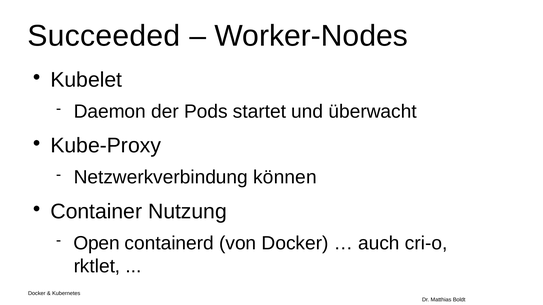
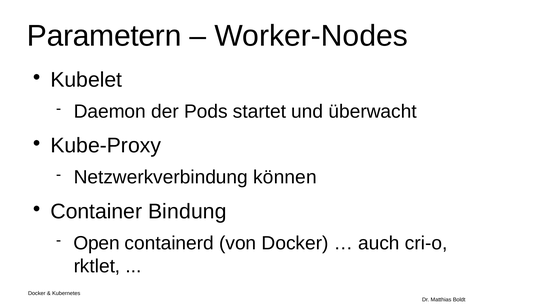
Succeeded: Succeeded -> Parametern (104, 36)
Nutzung: Nutzung -> Bindung (187, 212)
